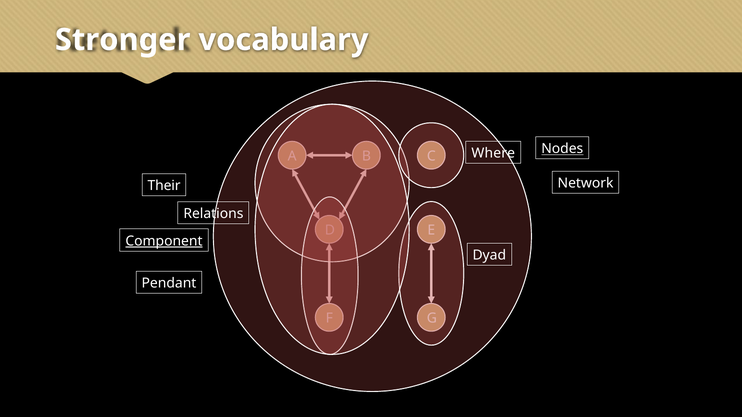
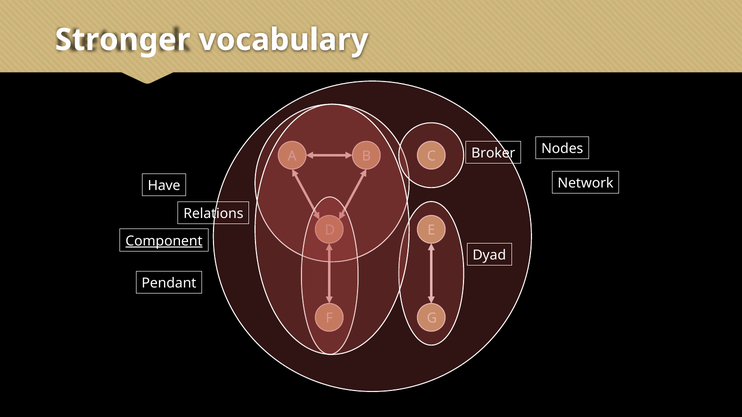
Nodes underline: present -> none (562, 149)
Where: Where -> Broker (493, 153)
Their: Their -> Have (164, 186)
